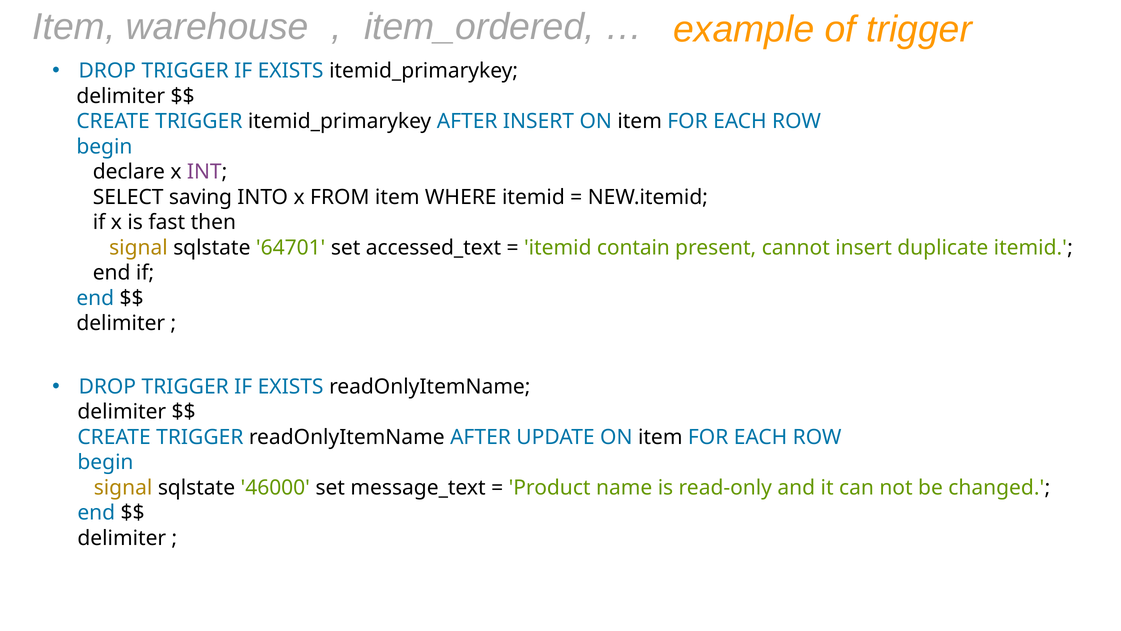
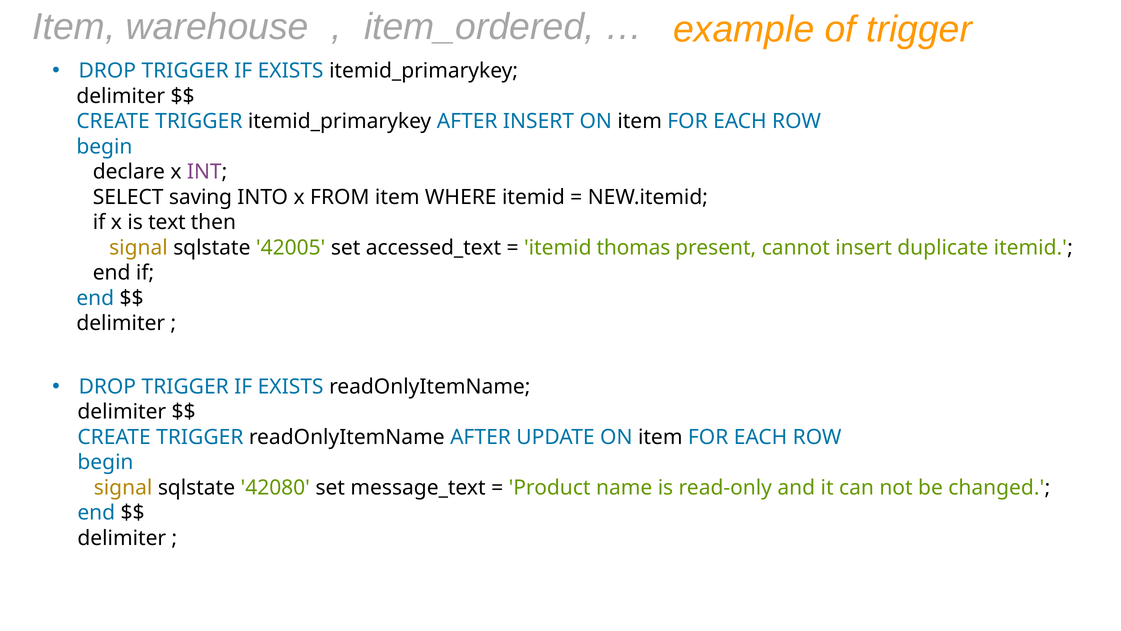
fast: fast -> text (167, 222)
64701: 64701 -> 42005 (291, 247)
contain: contain -> thomas (633, 247)
46000: 46000 -> 42080 (275, 487)
